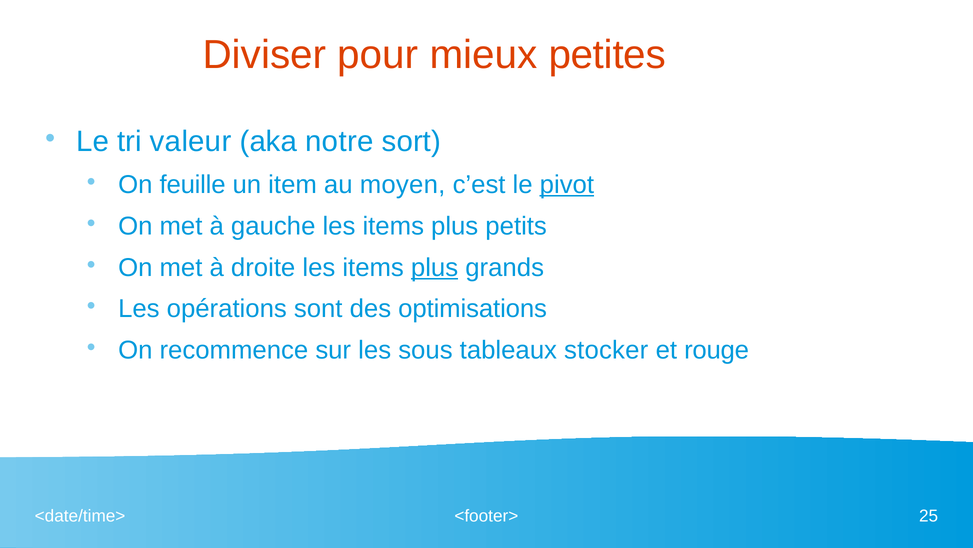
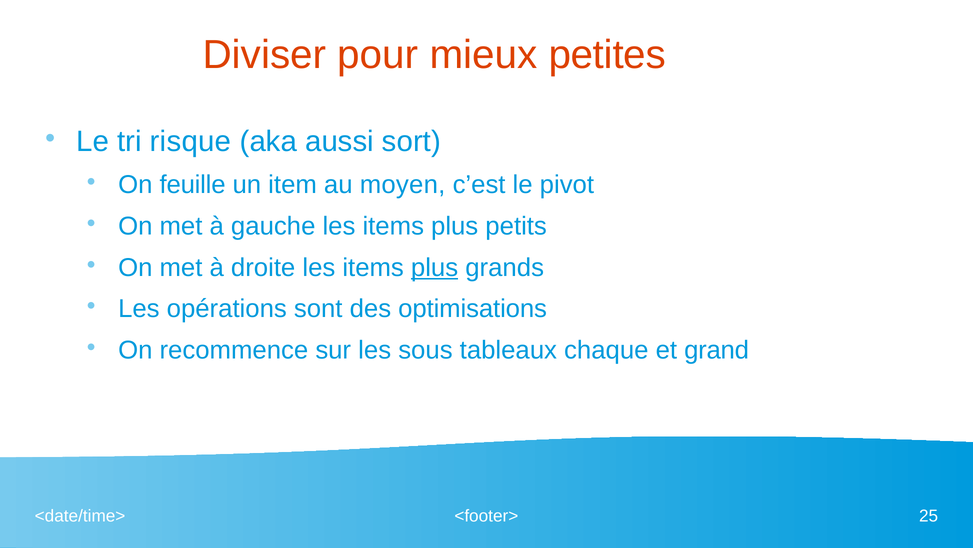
valeur: valeur -> risque (191, 141)
notre: notre -> aussi (340, 141)
pivot underline: present -> none (567, 185)
stocker: stocker -> chaque (606, 350)
rouge: rouge -> grand (717, 350)
